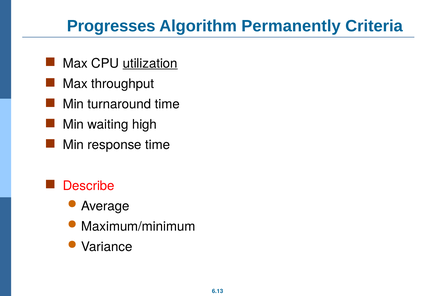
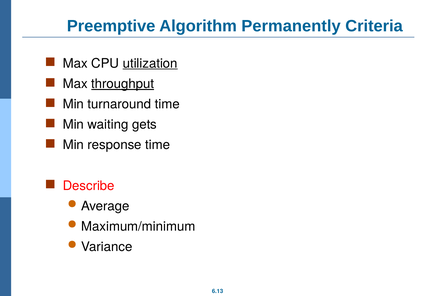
Progresses: Progresses -> Preemptive (111, 26)
throughput underline: none -> present (123, 84)
high: high -> gets (144, 125)
